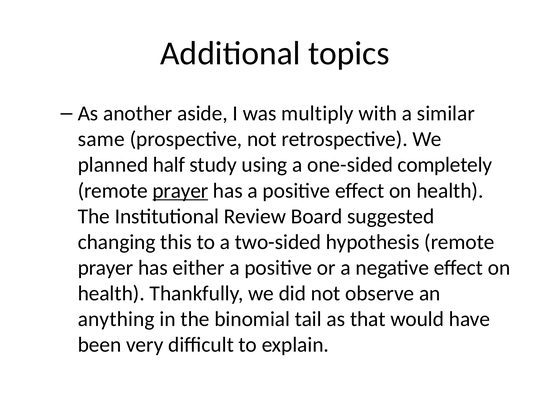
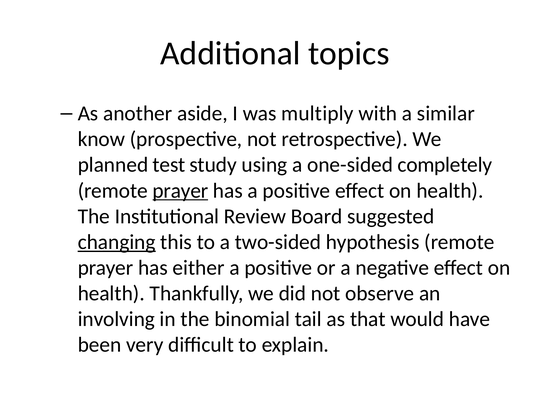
same: same -> know (101, 139)
half: half -> test (169, 165)
changing underline: none -> present (117, 242)
anything: anything -> involving (116, 319)
